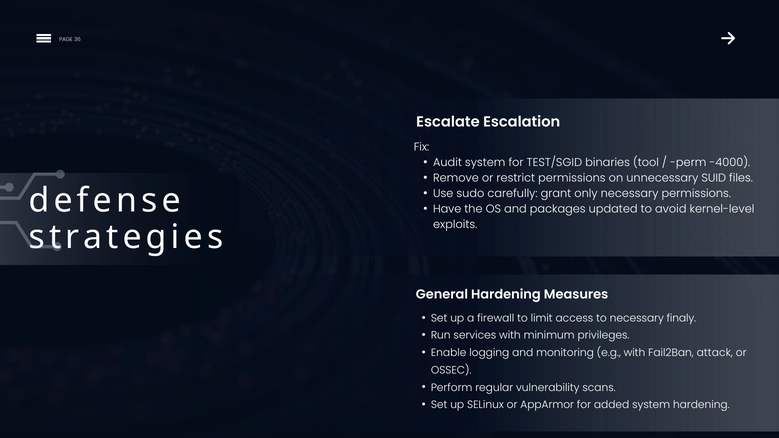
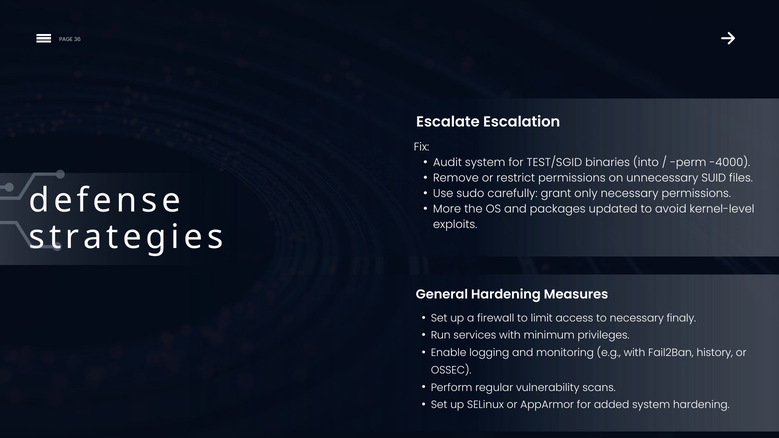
tool: tool -> into (646, 163)
Have: Have -> More (447, 209)
attack: attack -> history (715, 353)
